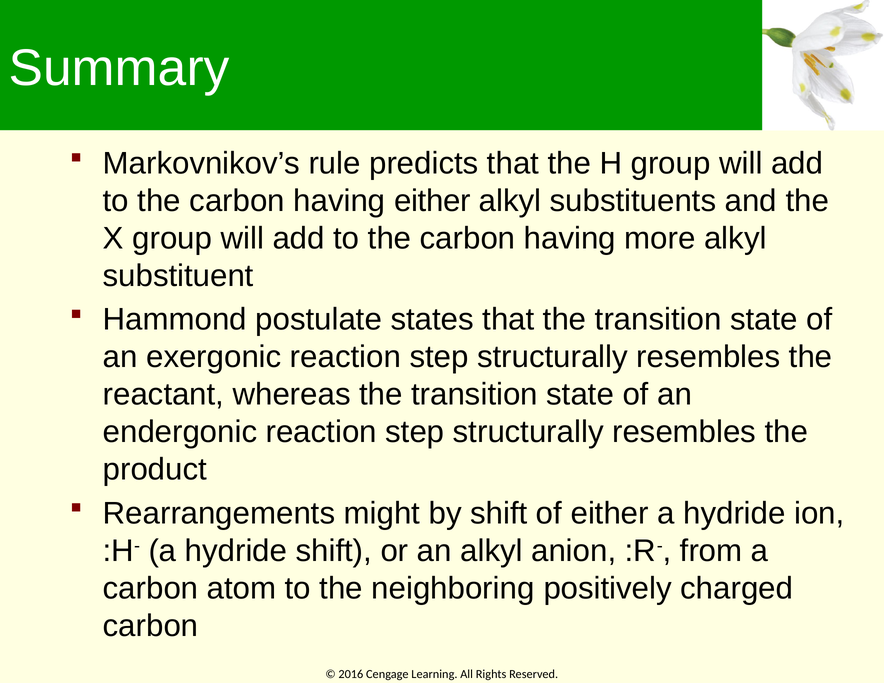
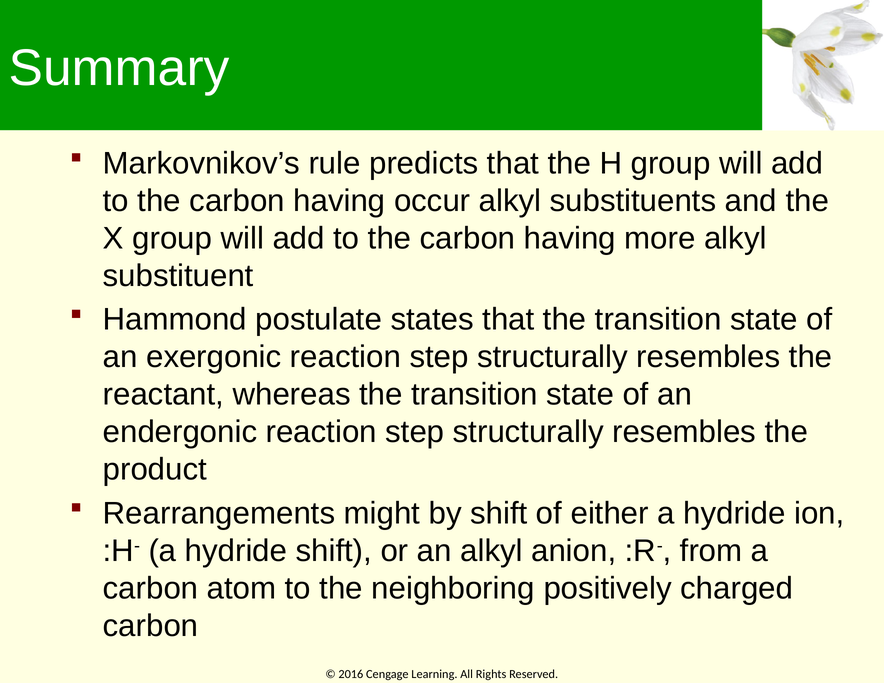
having either: either -> occur (432, 201)
